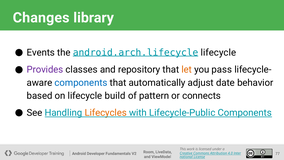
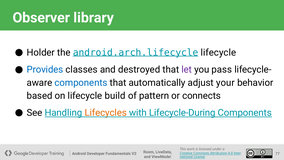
Changes: Changes -> Observer (41, 18)
Events: Events -> Holder (41, 53)
Provides colour: purple -> blue (45, 70)
repository: repository -> destroyed (139, 70)
let colour: orange -> purple (187, 70)
date: date -> your (225, 83)
Lifecycle-Public: Lifecycle-Public -> Lifecycle-During (182, 113)
